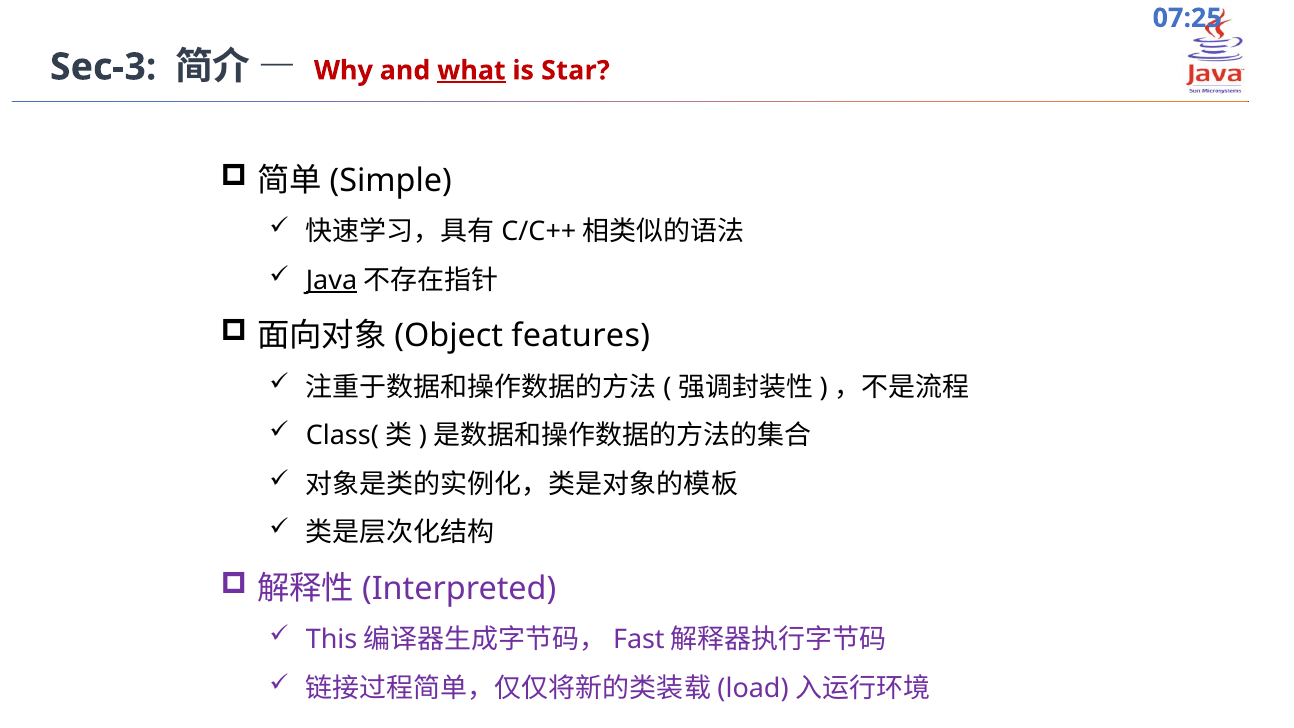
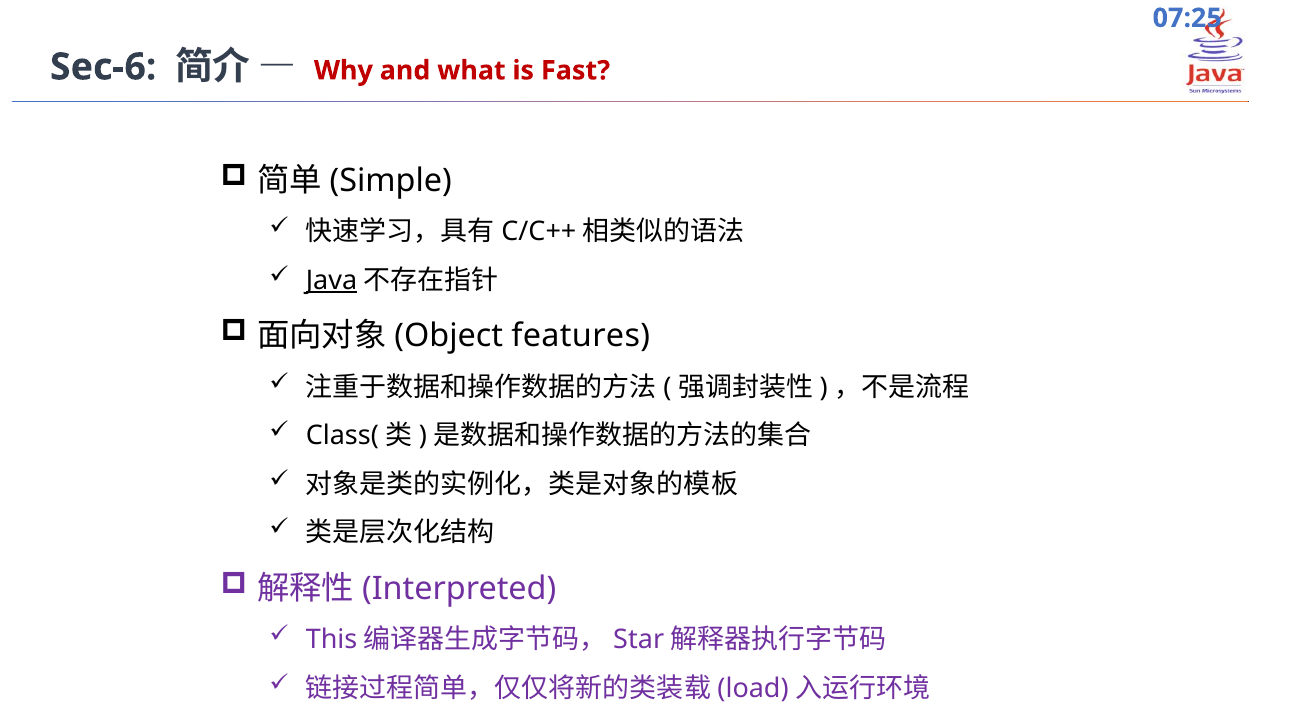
Sec-3: Sec-3 -> Sec-6 (103, 67)
what underline: present -> none (471, 71)
Star: Star -> Fast (575, 71)
Fast: Fast -> Star (639, 640)
